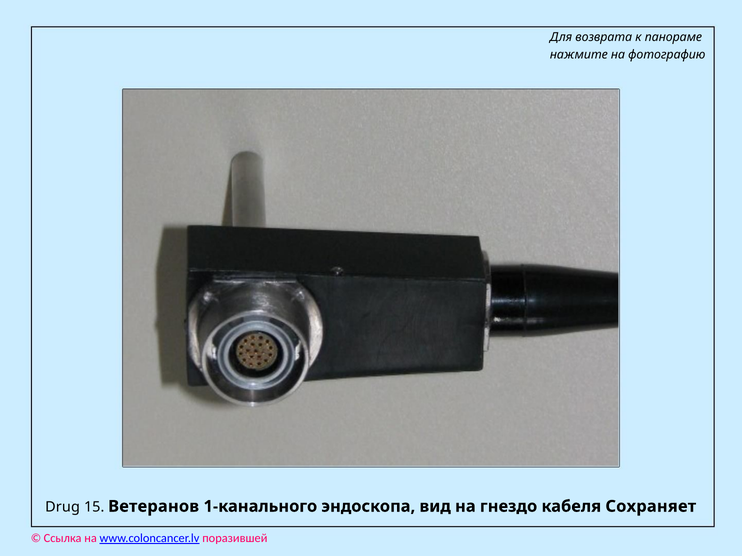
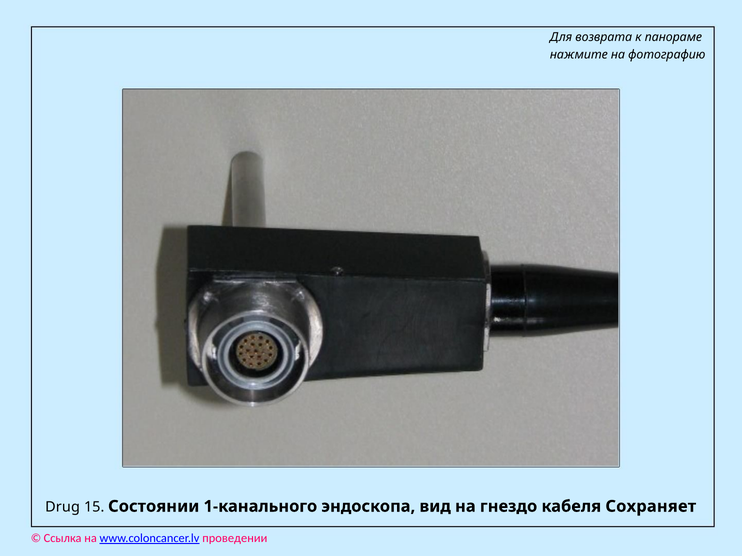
Ветеранов: Ветеранов -> Состоянии (154, 507)
поразившей: поразившей -> проведении (235, 539)
